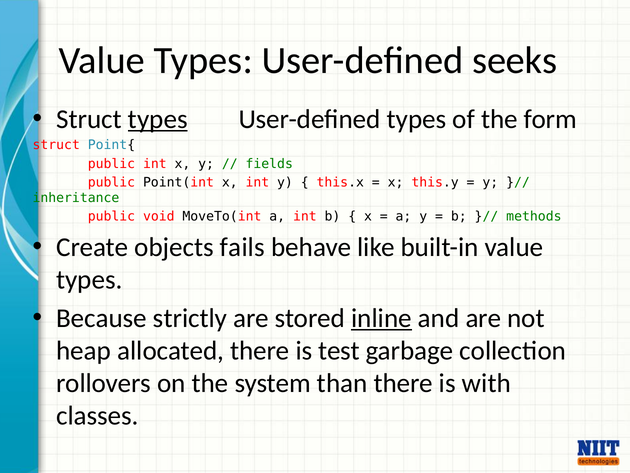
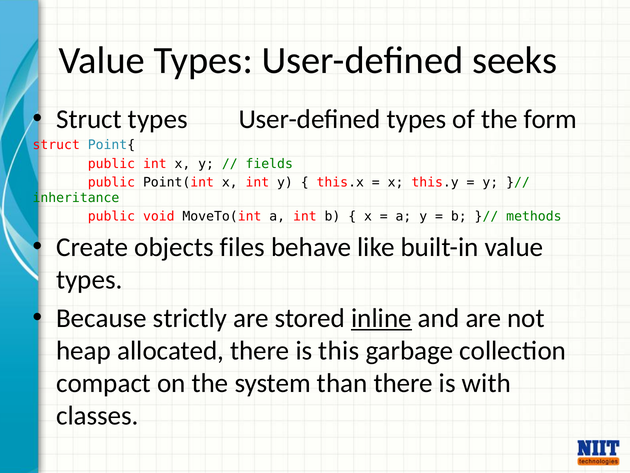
types underline: present -> none (158, 119)
fails: fails -> files (242, 247)
test: test -> this (339, 350)
rollovers: rollovers -> compact (104, 383)
